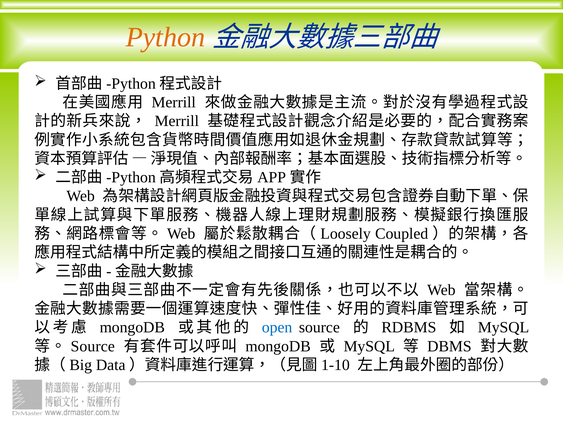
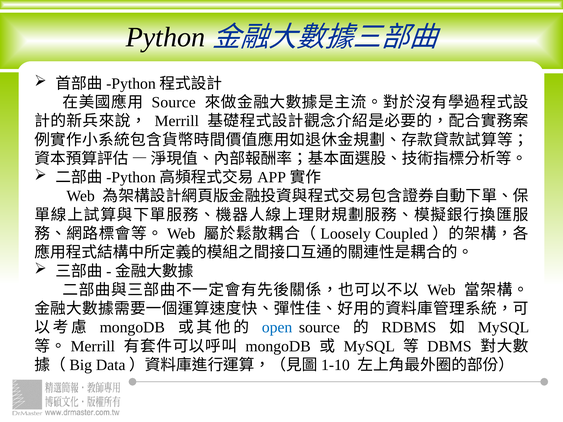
Python colour: orange -> black (166, 37)
Merrill: Merrill -> Source (174, 102)
Source: Source -> Merrill (93, 346)
